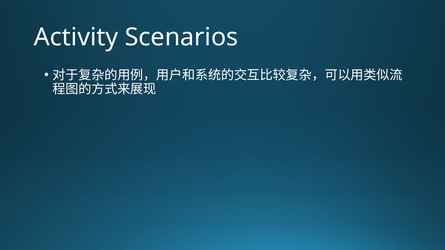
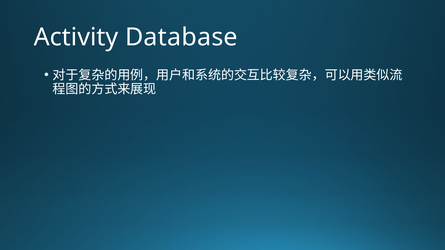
Scenarios: Scenarios -> Database (181, 37)
